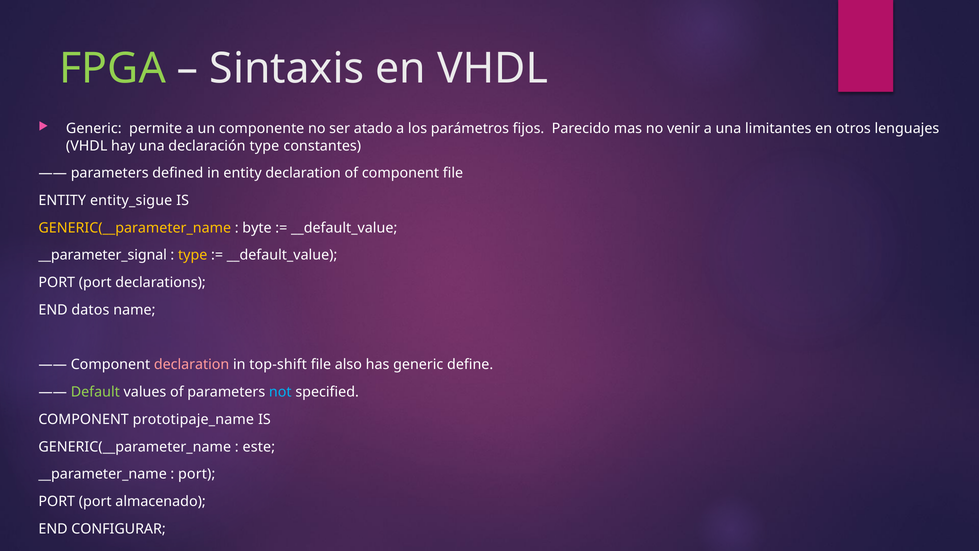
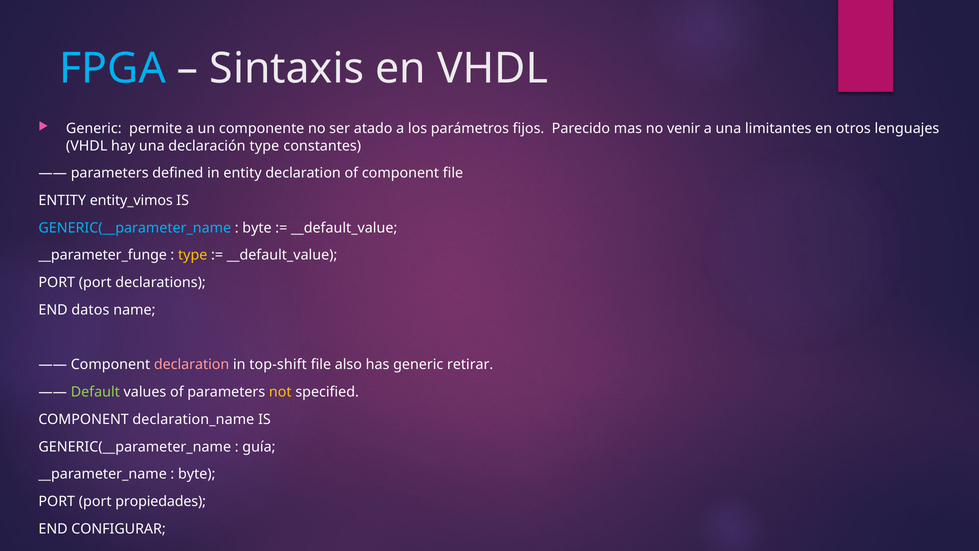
FPGA colour: light green -> light blue (113, 69)
entity_sigue: entity_sigue -> entity_vimos (131, 200)
GENERIC(__parameter_name colour: yellow -> light blue (135, 228)
__parameter_signal: __parameter_signal -> __parameter_funge (103, 255)
define: define -> retirar (470, 364)
not colour: light blue -> yellow (280, 392)
prototipaje_name: prototipaje_name -> declaration_name (193, 419)
este: este -> guía (259, 447)
port: port -> byte (197, 474)
almacenado: almacenado -> propiedades (161, 501)
